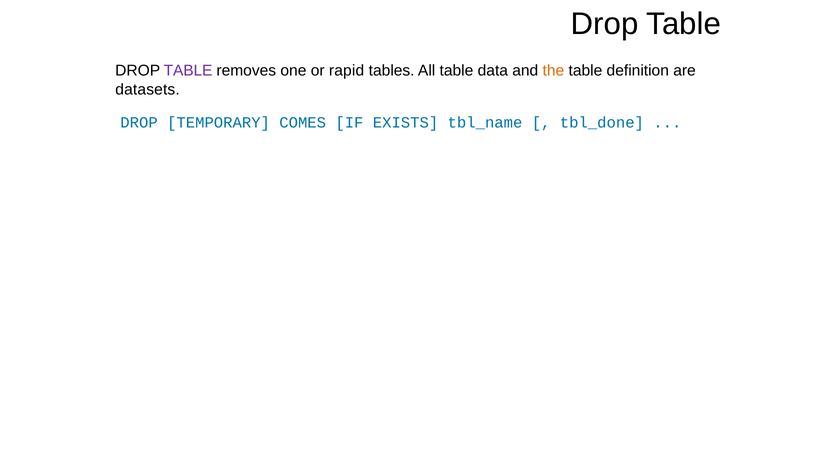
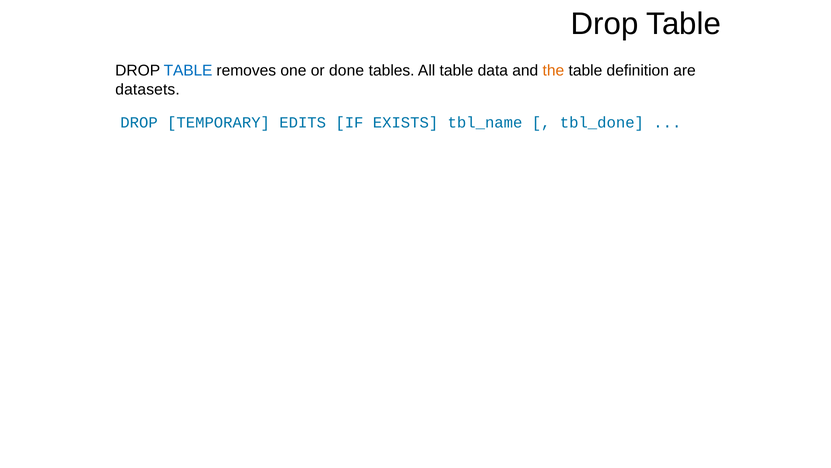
TABLE colour: purple -> blue (188, 71)
rapid: rapid -> done (347, 71)
COMES: COMES -> EDITS (303, 123)
